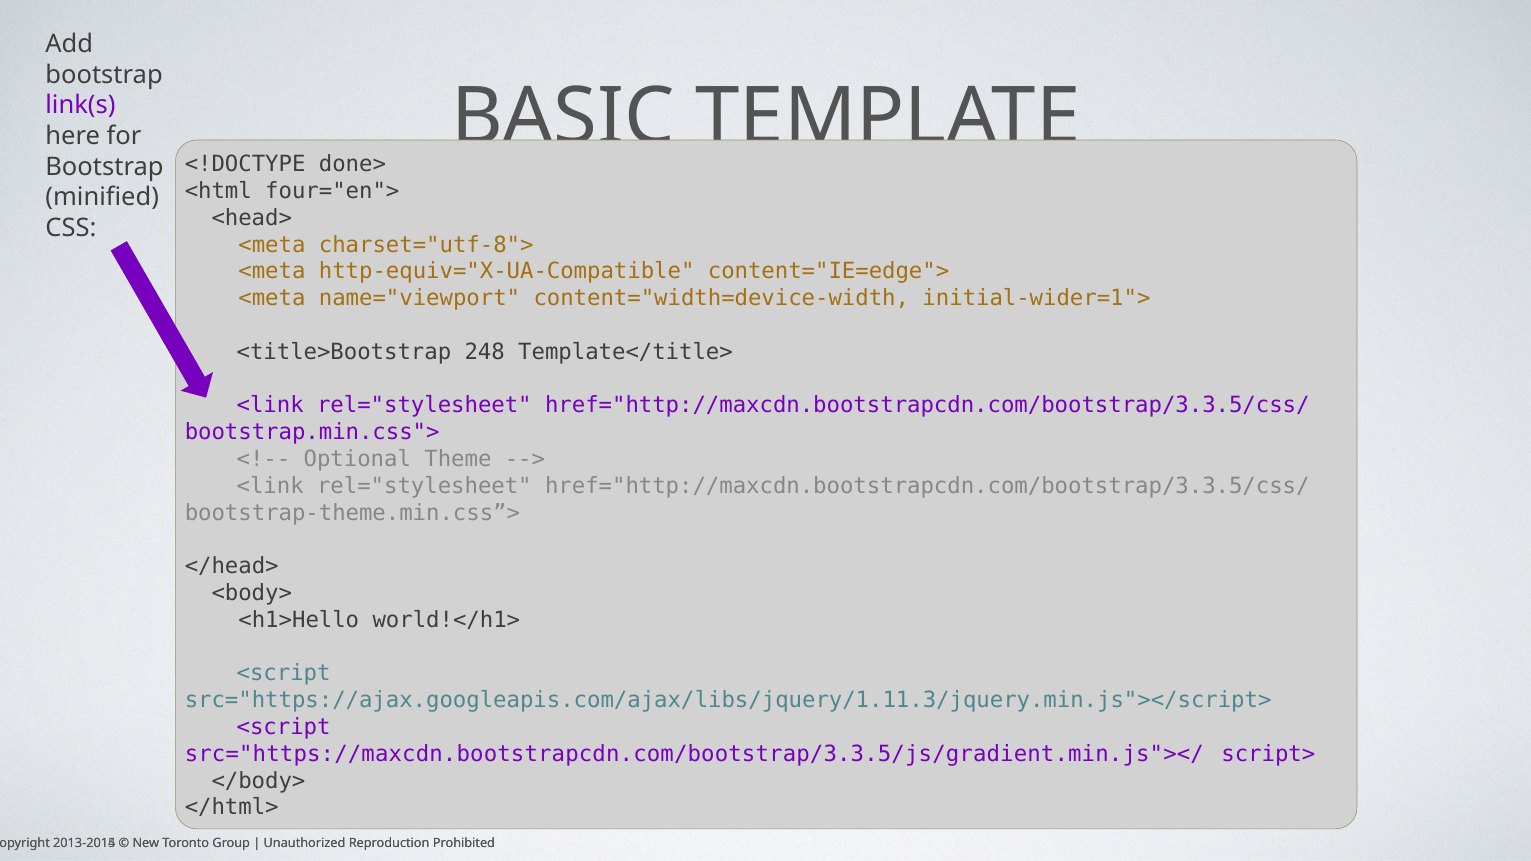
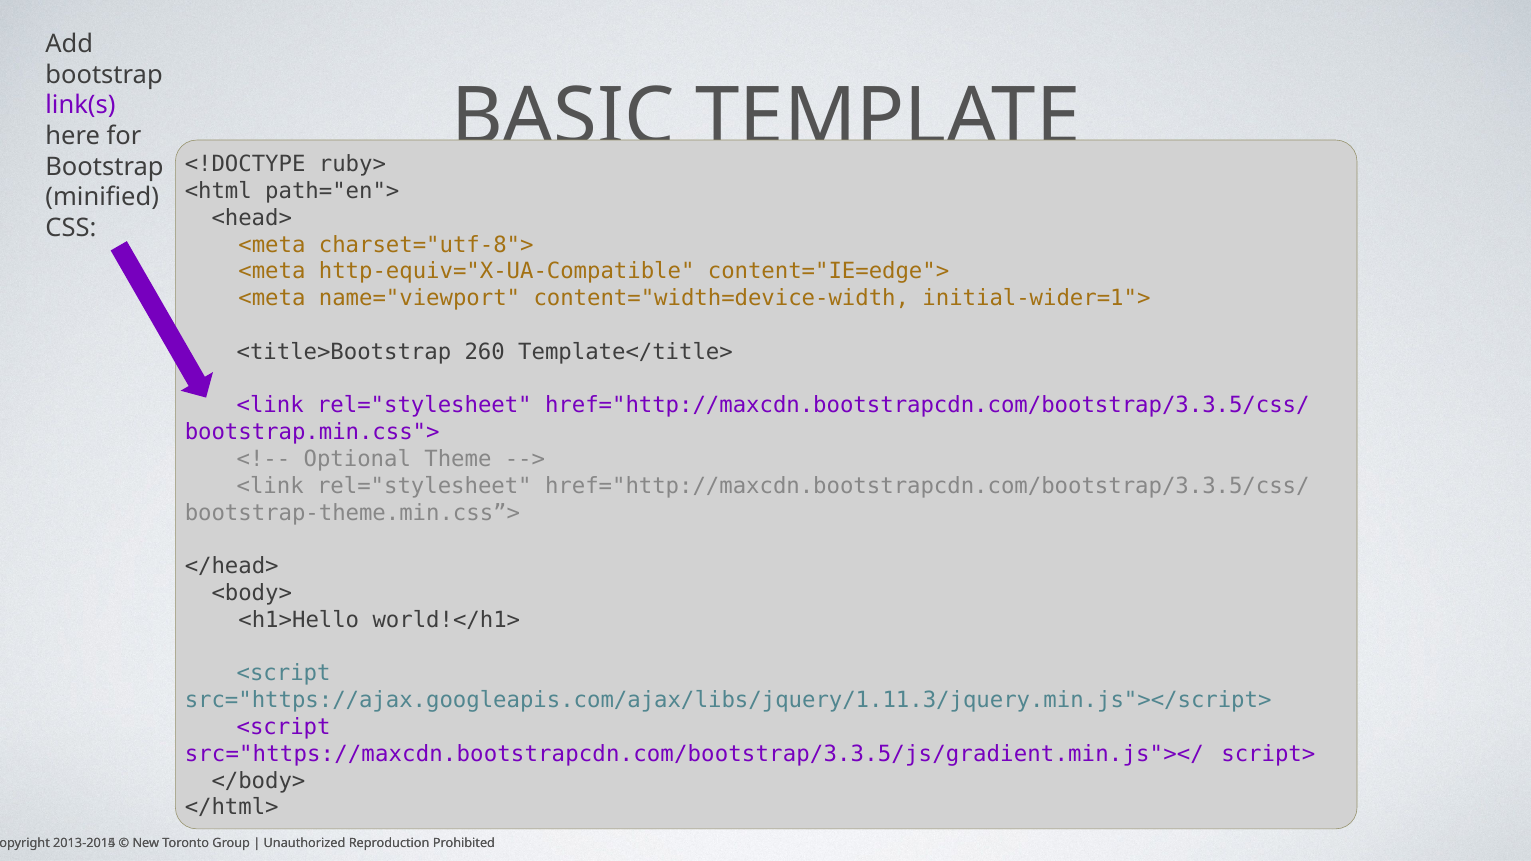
done>: done> -> ruby> (352, 164)
four="en">: four="en"> -> path="en"> (332, 191)
248: 248 -> 260 (485, 352)
